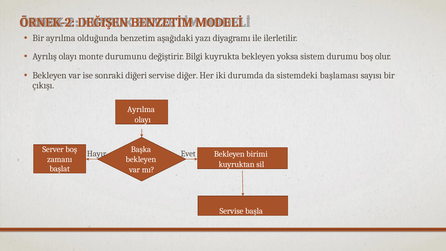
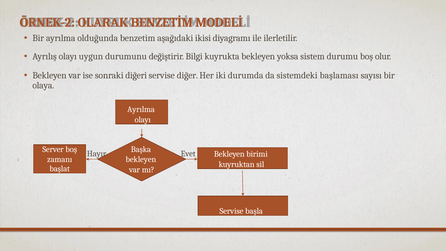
DEĞIŞEN: DEĞIŞEN -> OLARAK (103, 23)
yazı: yazı -> ikisi (203, 38)
monte: monte -> uygun (91, 57)
çıkışı: çıkışı -> olaya (43, 85)
